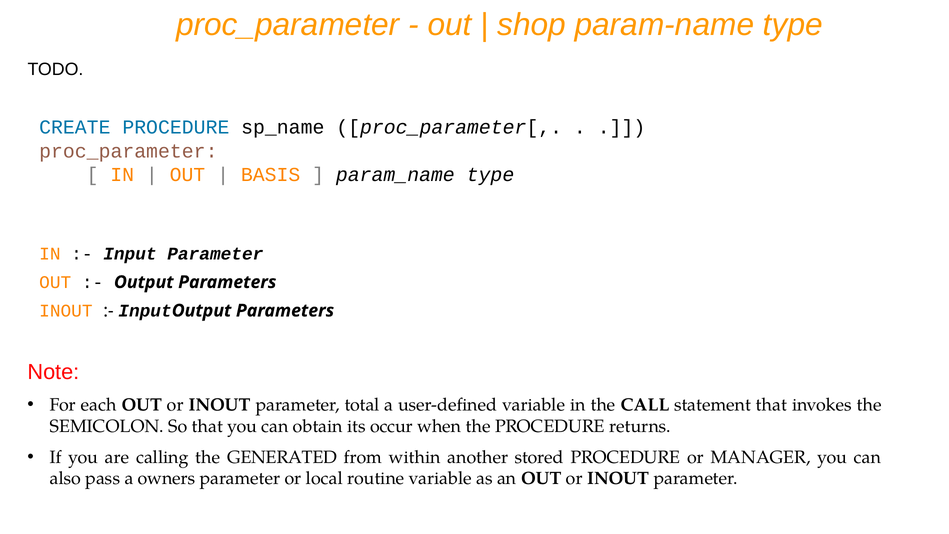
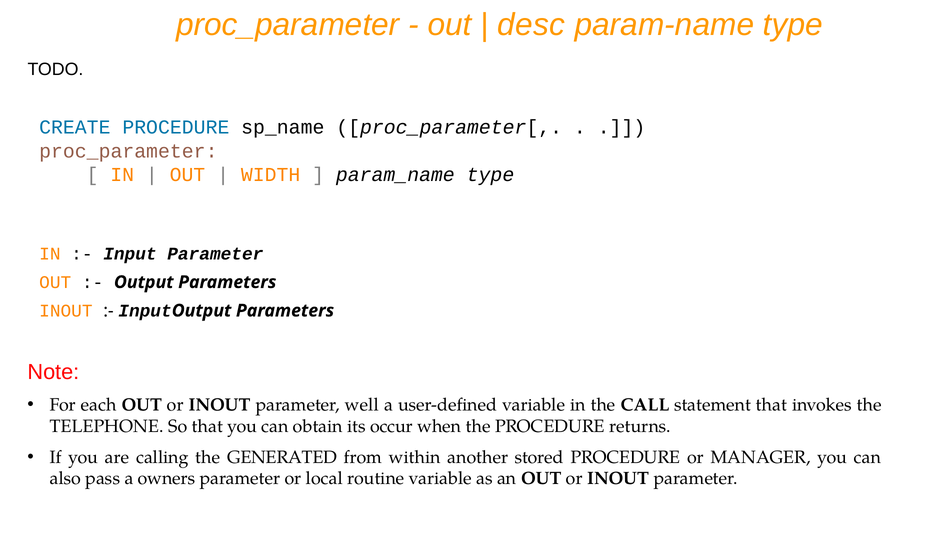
shop: shop -> desc (531, 25)
BASIS: BASIS -> WIDTH (271, 175)
total: total -> well (362, 405)
SEMICOLON: SEMICOLON -> TELEPHONE (107, 426)
